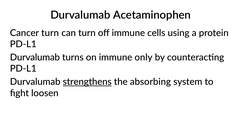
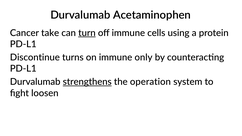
Cancer turn: turn -> take (50, 33)
turn underline: none -> present (87, 33)
Durvalumab: Durvalumab -> Discontinue (35, 57)
absorbing: absorbing -> operation (150, 82)
